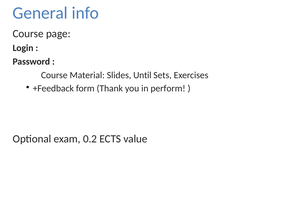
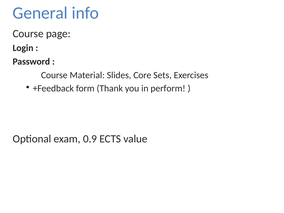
Until: Until -> Core (142, 75)
0.2: 0.2 -> 0.9 (90, 139)
